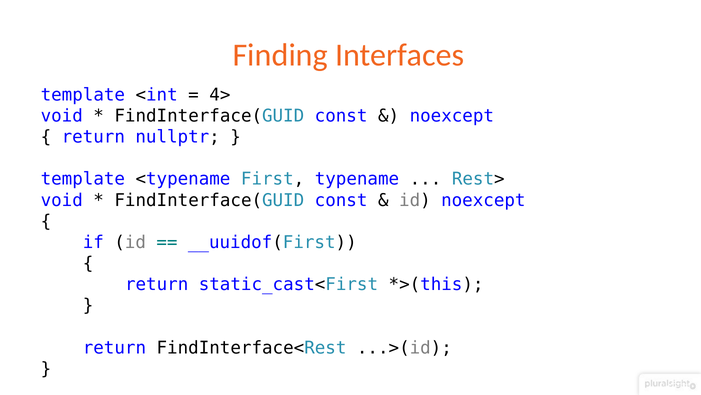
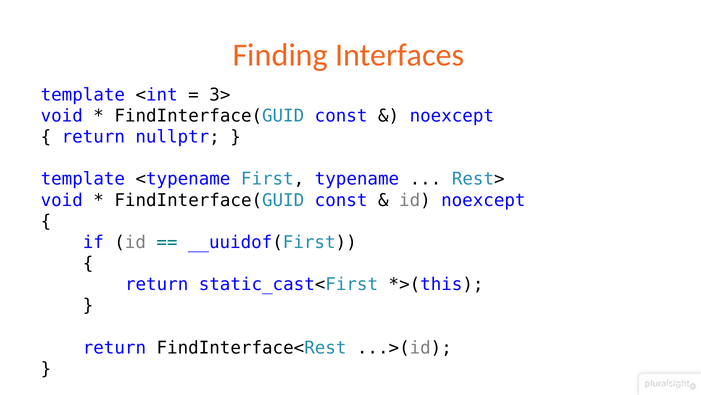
4>: 4> -> 3> (220, 95)
